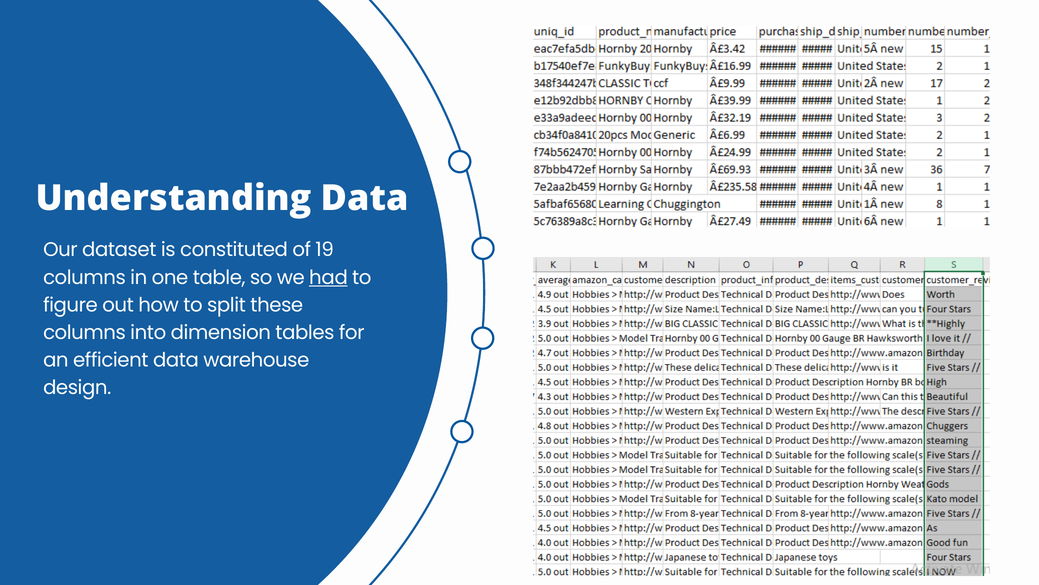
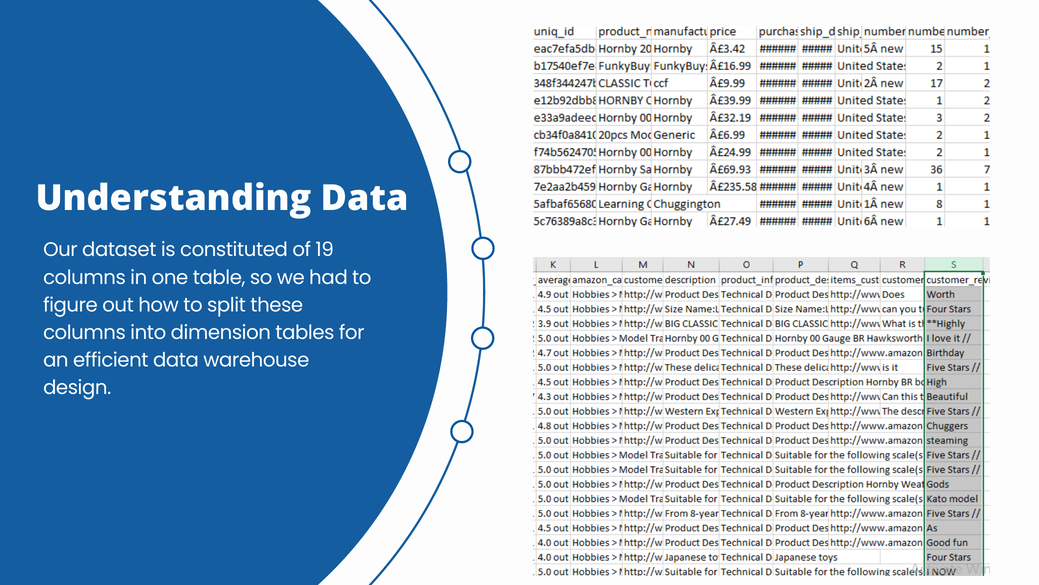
had underline: present -> none (329, 277)
